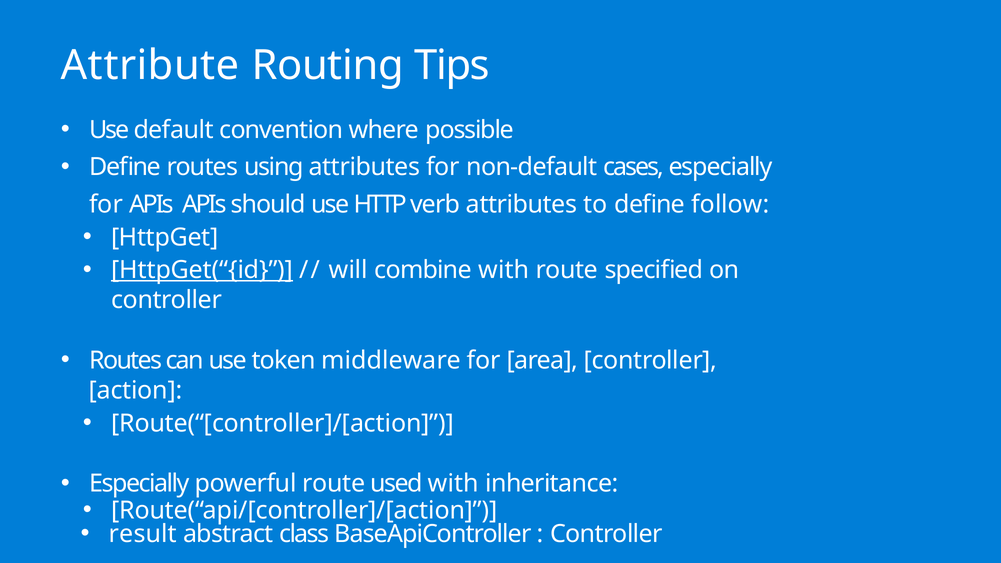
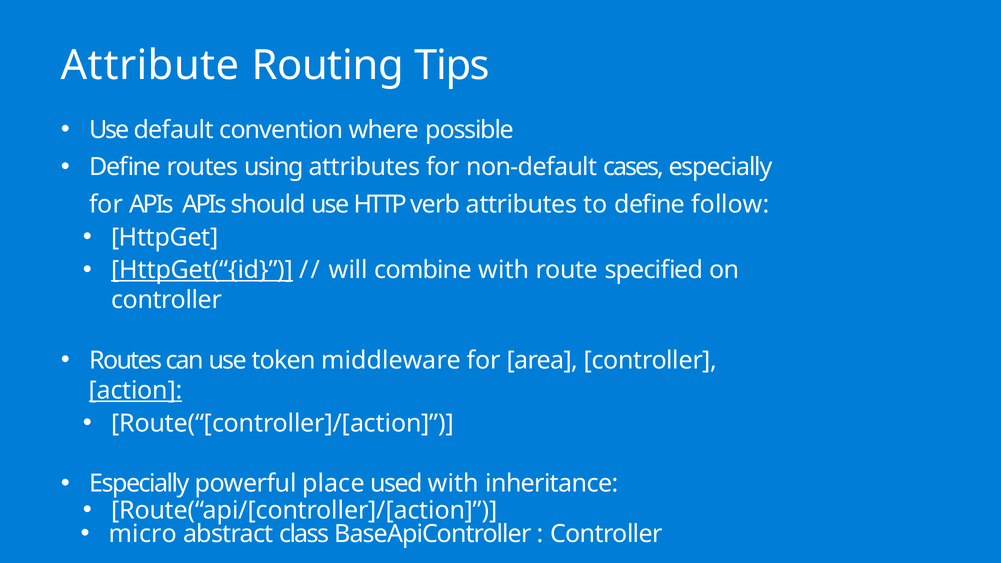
action underline: none -> present (136, 391)
powerful route: route -> place (334, 484)
result: result -> micro (143, 534)
